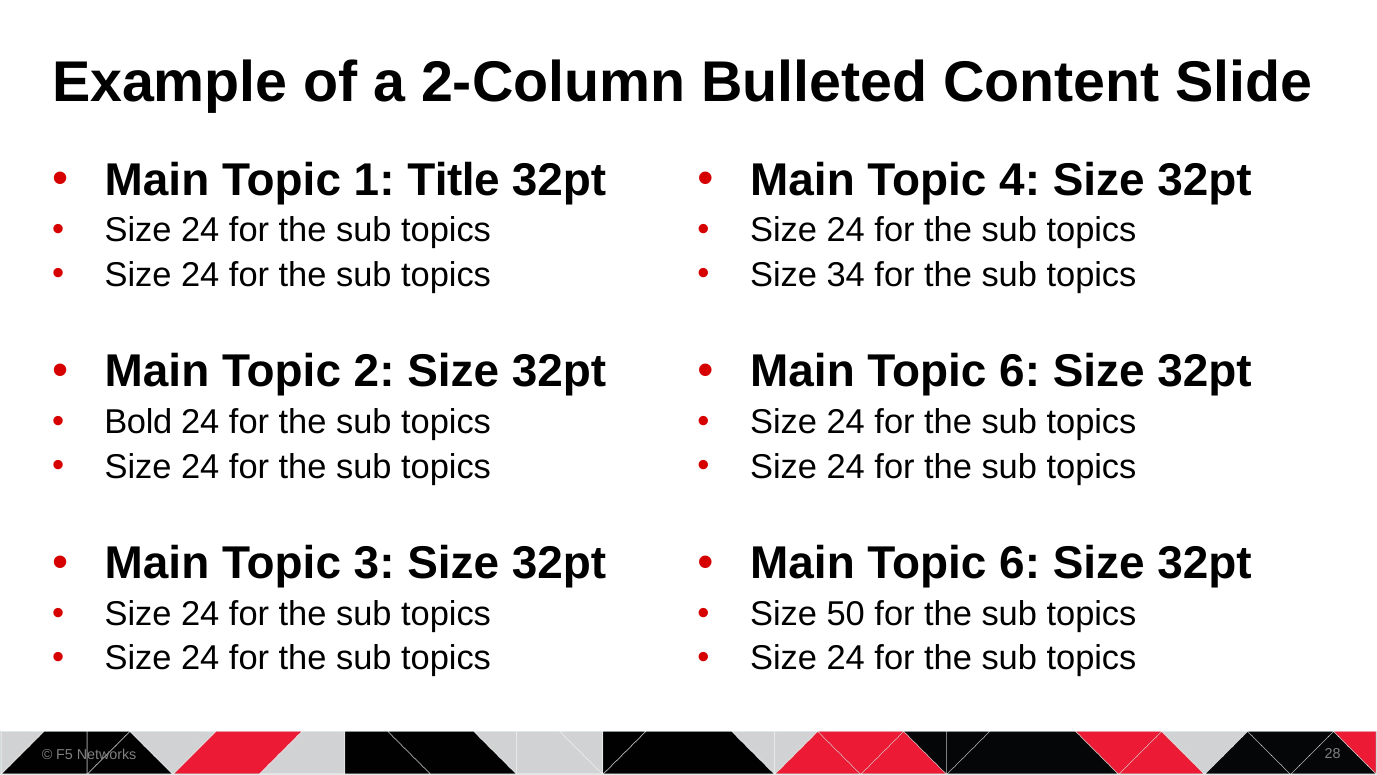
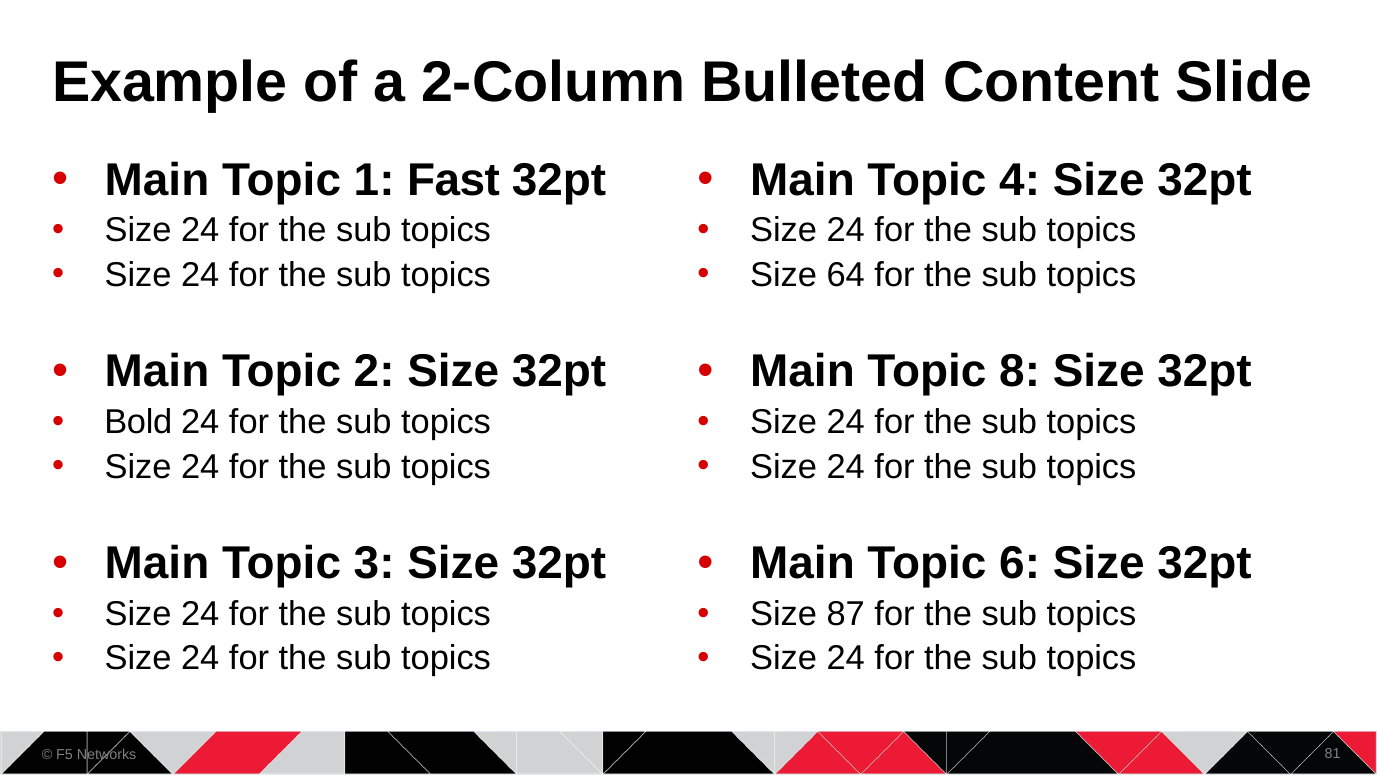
Title: Title -> Fast (453, 180)
34: 34 -> 64 (846, 275)
6: 6 -> 8 (1020, 372)
50: 50 -> 87 (846, 614)
28: 28 -> 81 (1333, 753)
